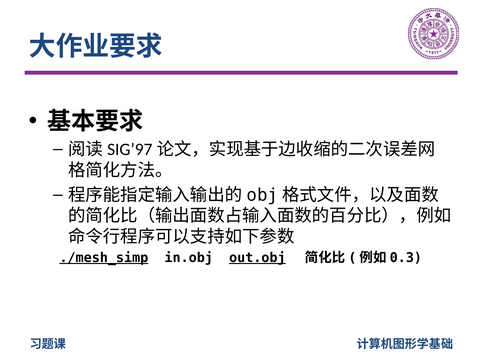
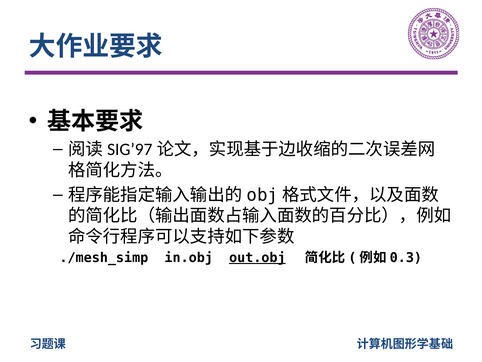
./mesh_simp underline: present -> none (104, 257)
